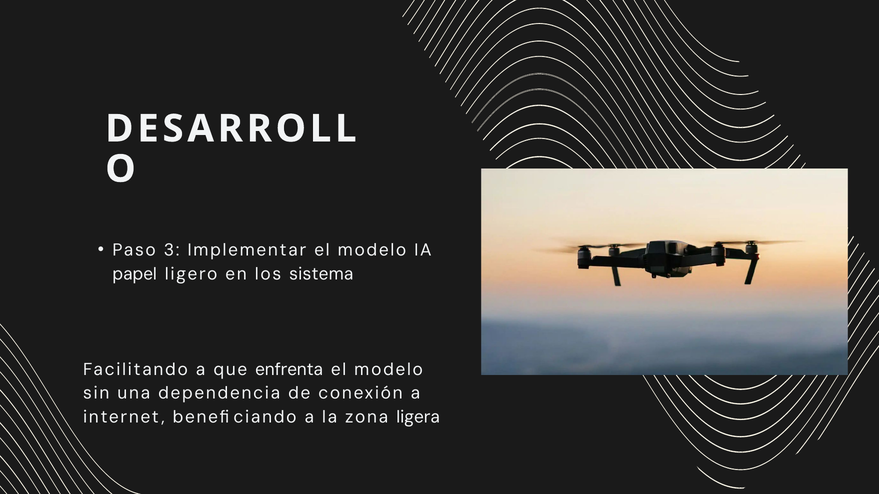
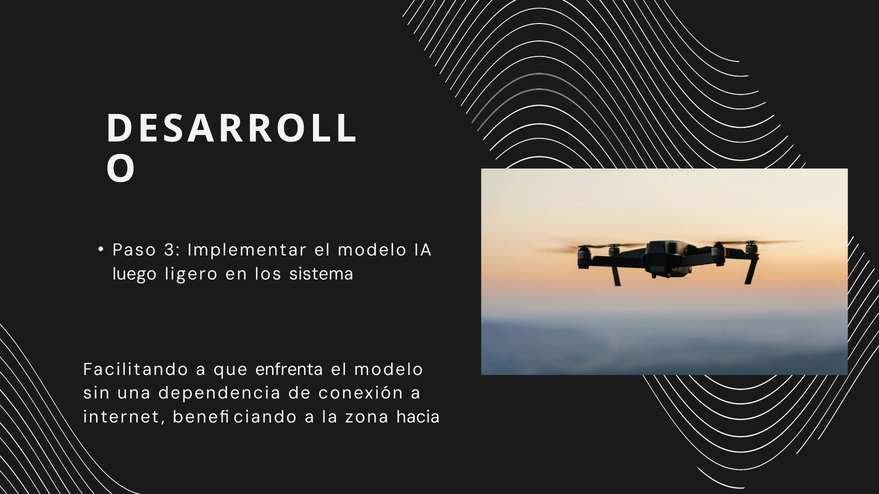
papel: papel -> luego (135, 274)
ligera: ligera -> hacia (418, 417)
